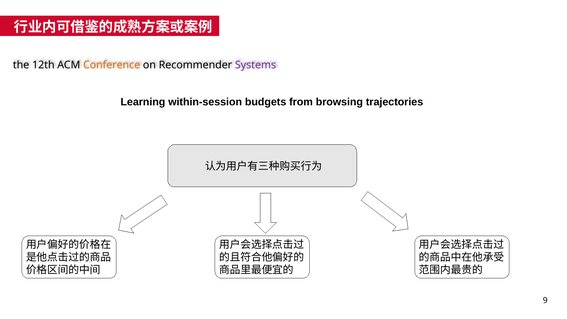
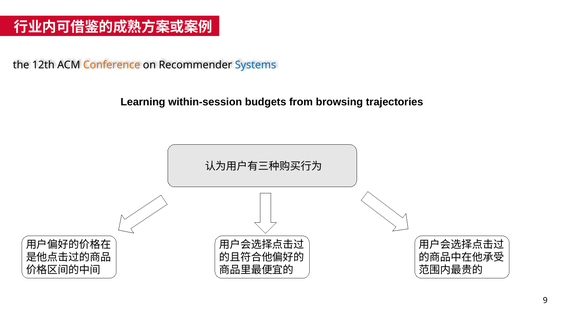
Systems colour: purple -> blue (255, 65)
